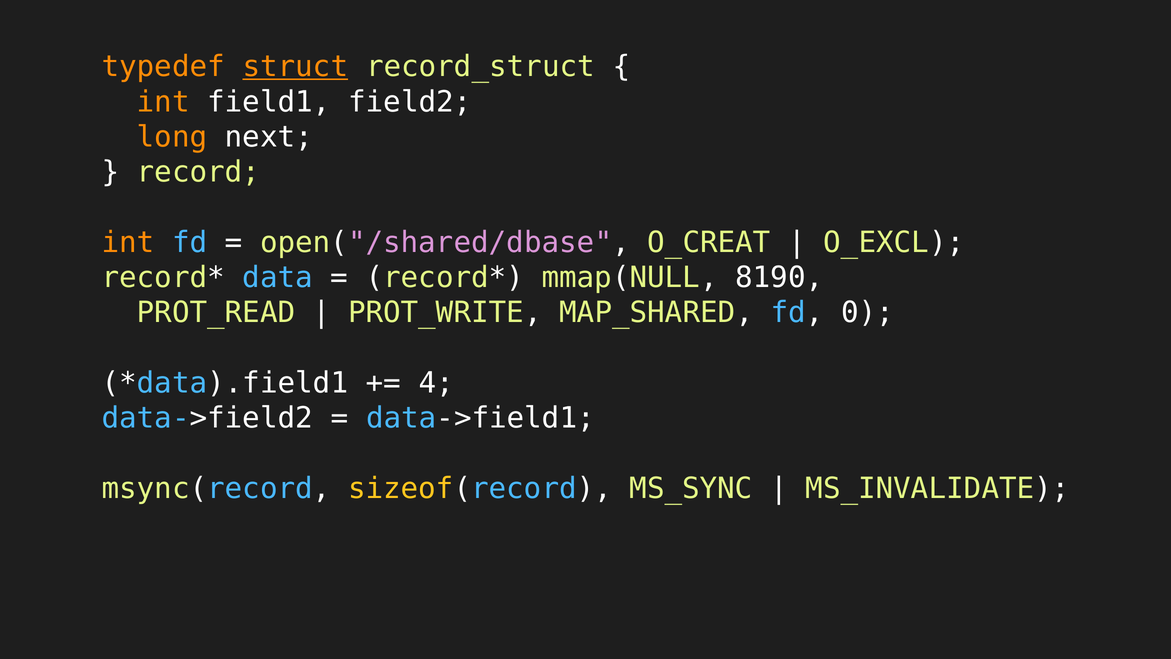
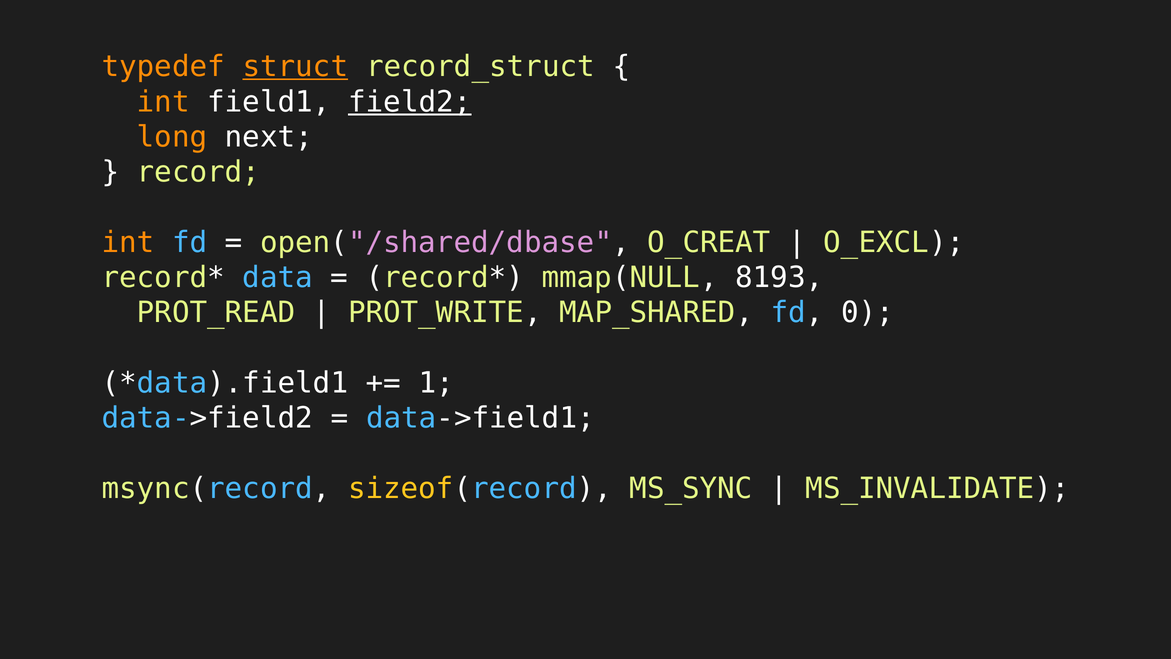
field2 underline: none -> present (410, 102)
8190: 8190 -> 8193 (779, 278)
4: 4 -> 1 (436, 383)
